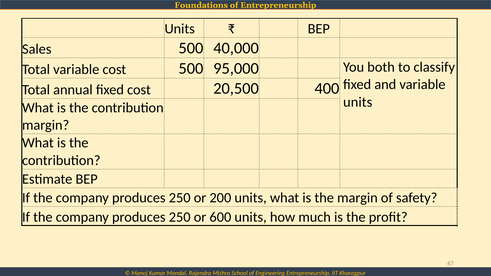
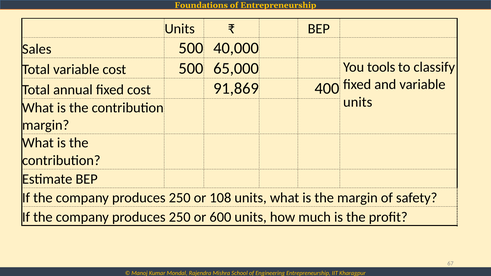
95,000: 95,000 -> 65,000 (236, 68)
both: both -> tools (381, 67)
20,500: 20,500 -> 91,869 (236, 89)
200: 200 -> 108 (220, 198)
